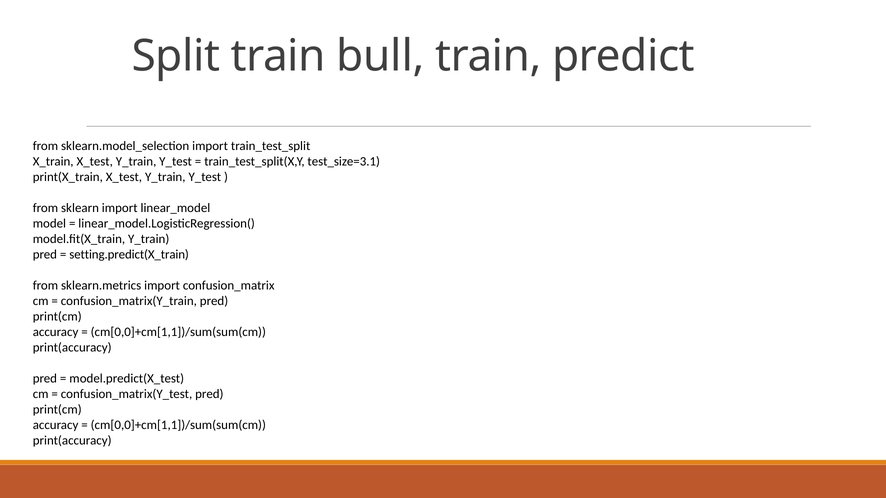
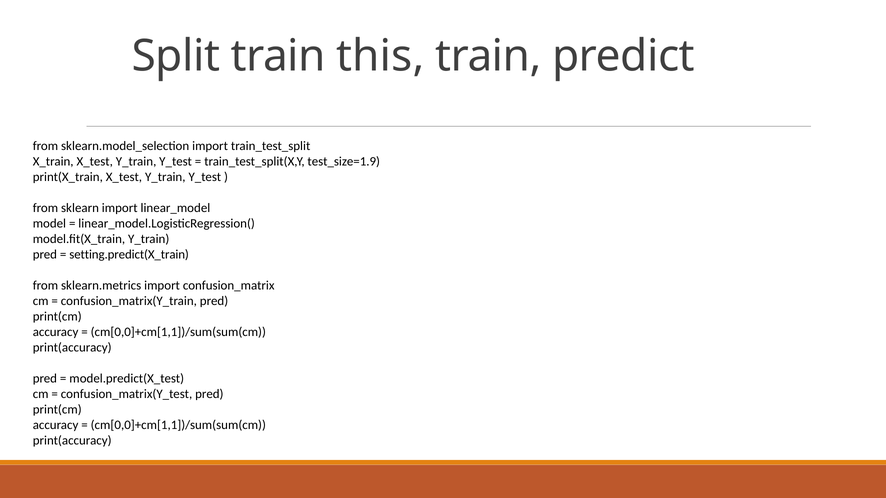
bull: bull -> this (380, 56)
test_size=3.1: test_size=3.1 -> test_size=1.9 (344, 162)
